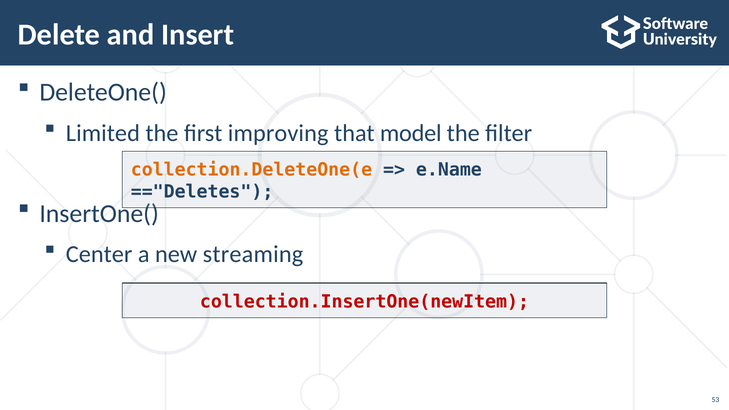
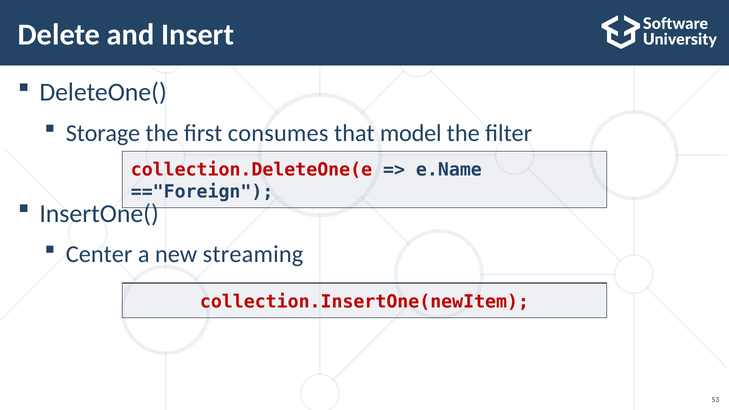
Limited: Limited -> Storage (103, 133)
improving: improving -> consumes (278, 133)
collection.DeleteOne(e colour: orange -> red (251, 170)
=="Deletes: =="Deletes -> =="Foreign (202, 192)
